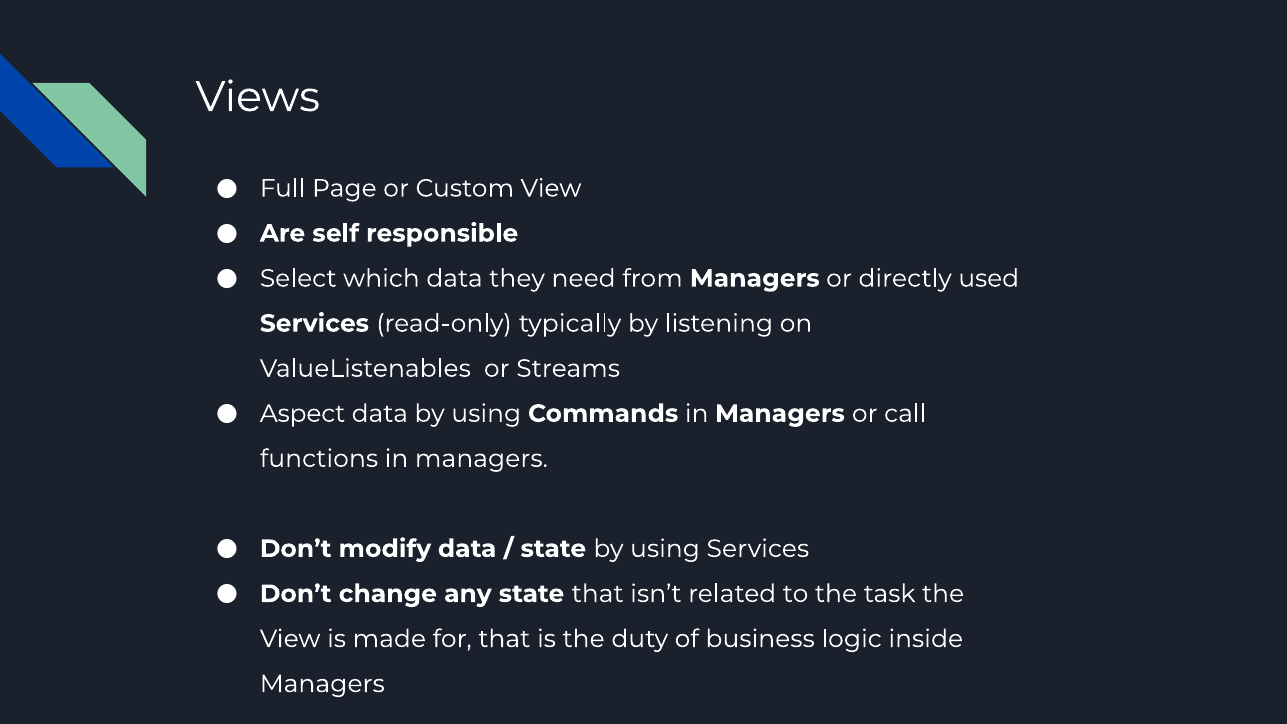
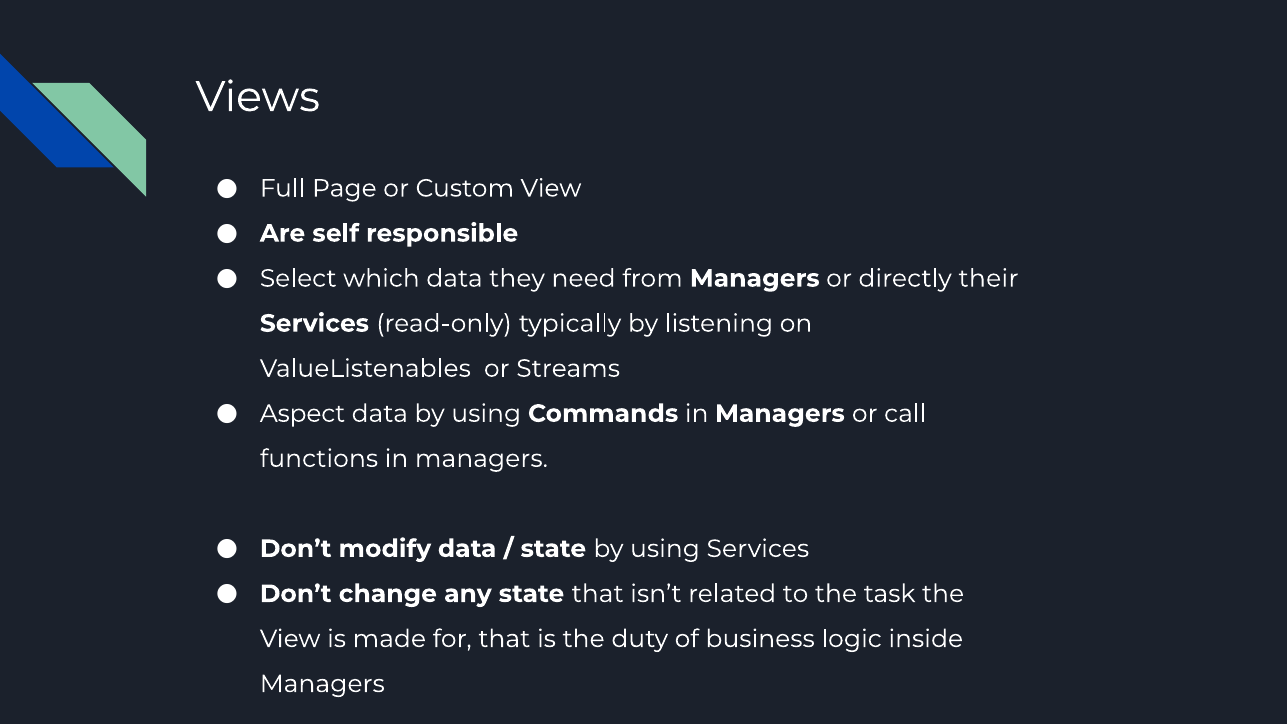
used: used -> their (989, 278)
